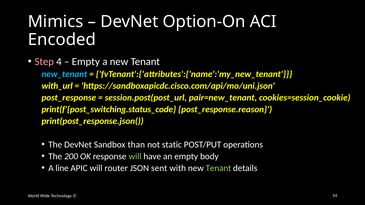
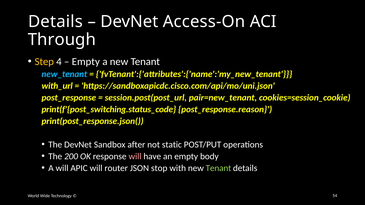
Mimics: Mimics -> Details (55, 22)
Option-On: Option-On -> Access-On (204, 22)
Encoded: Encoded -> Through (62, 40)
Step colour: pink -> yellow (44, 62)
than: than -> after (136, 145)
will colour: light green -> pink (135, 157)
A line: line -> will (62, 168)
sent: sent -> stop (159, 168)
